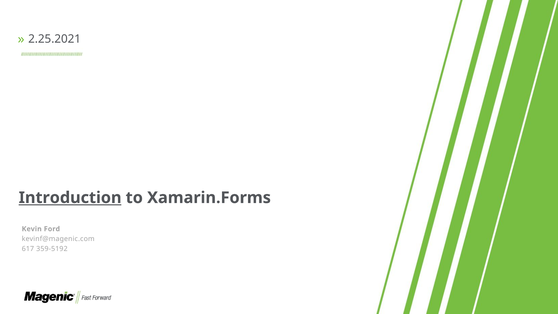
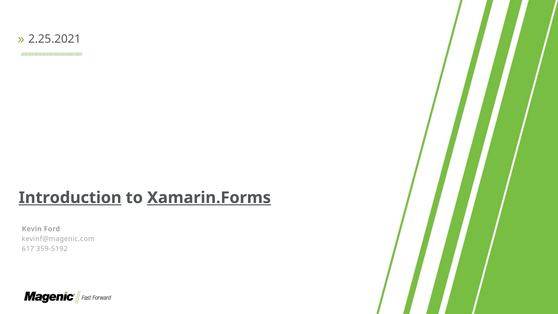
Xamarin.Forms underline: none -> present (209, 198)
